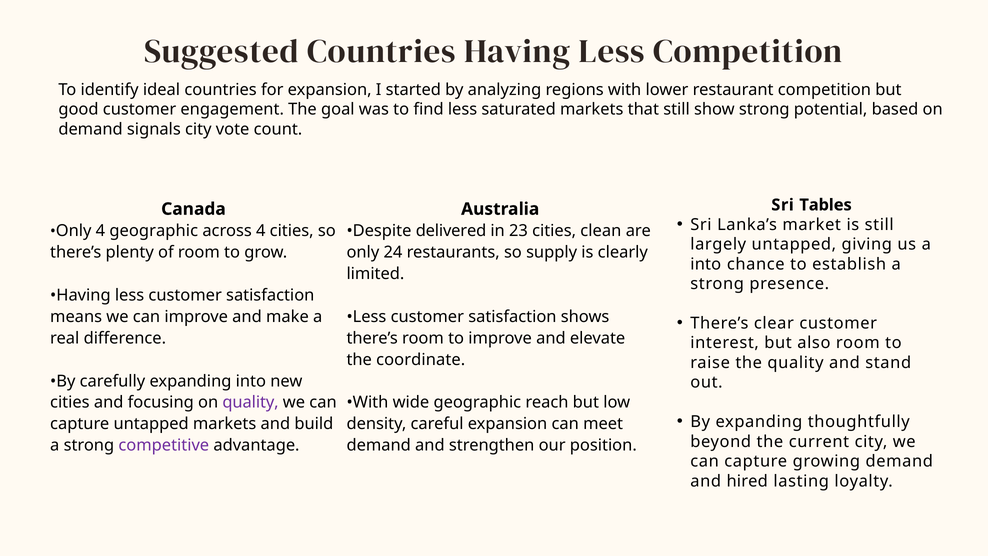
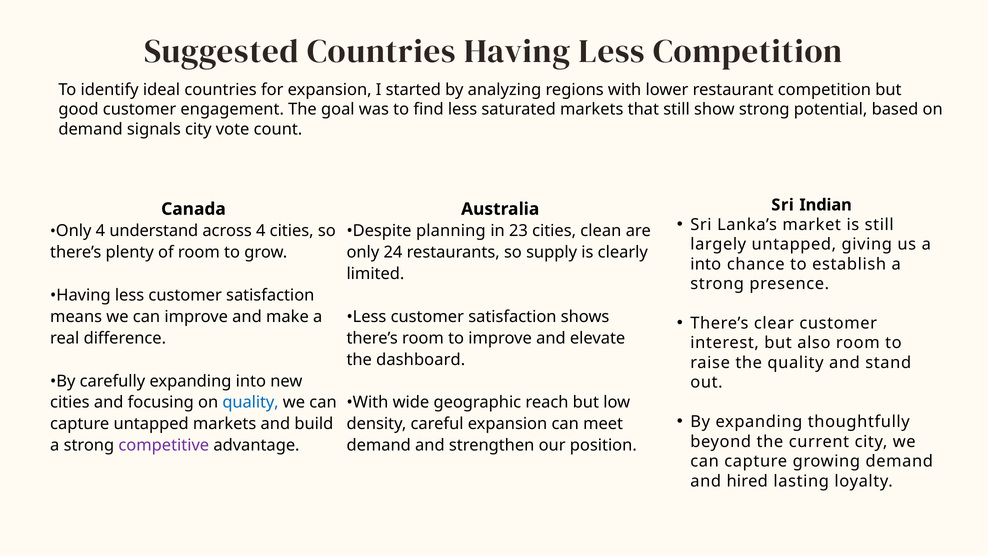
Tables: Tables -> Indian (826, 205)
4 geographic: geographic -> understand (154, 231)
delivered: delivered -> planning (451, 231)
coordinate: coordinate -> dashboard (421, 359)
quality colour: purple -> blue (251, 402)
